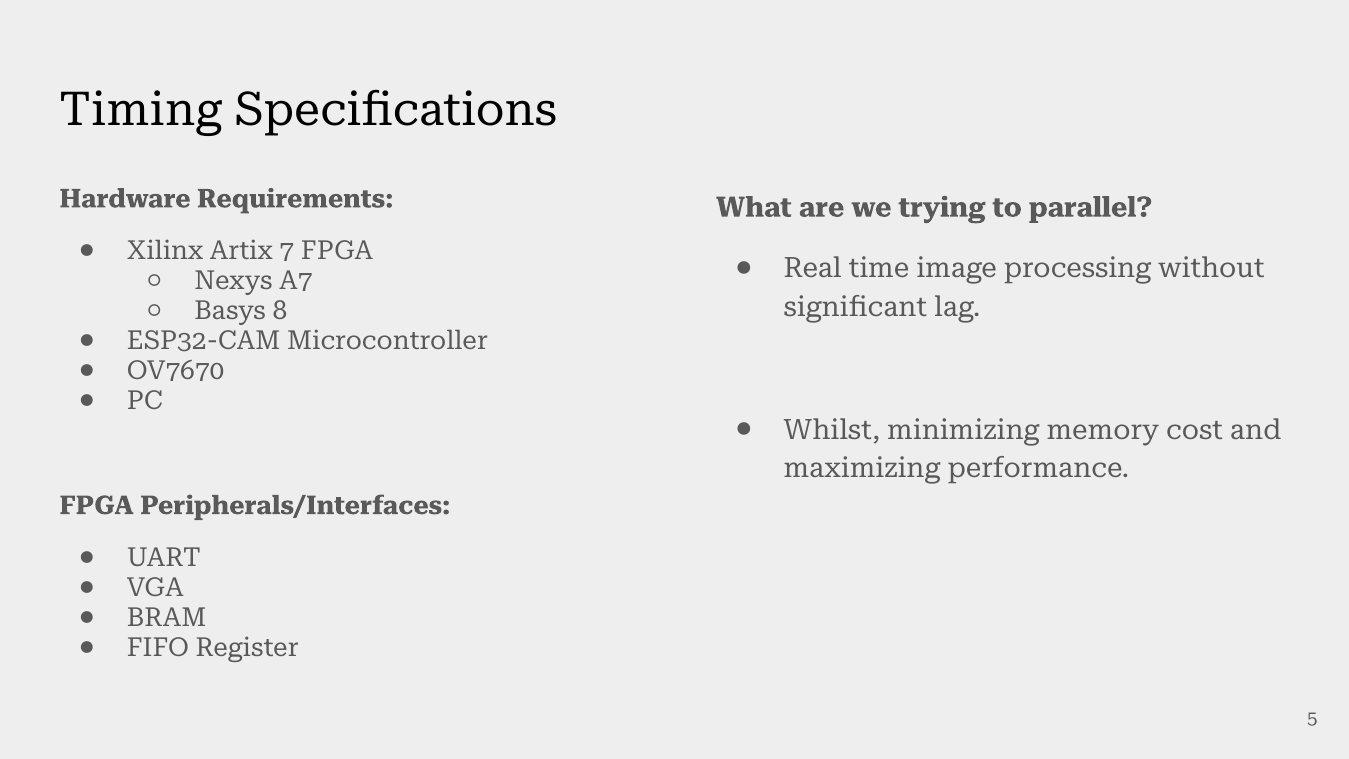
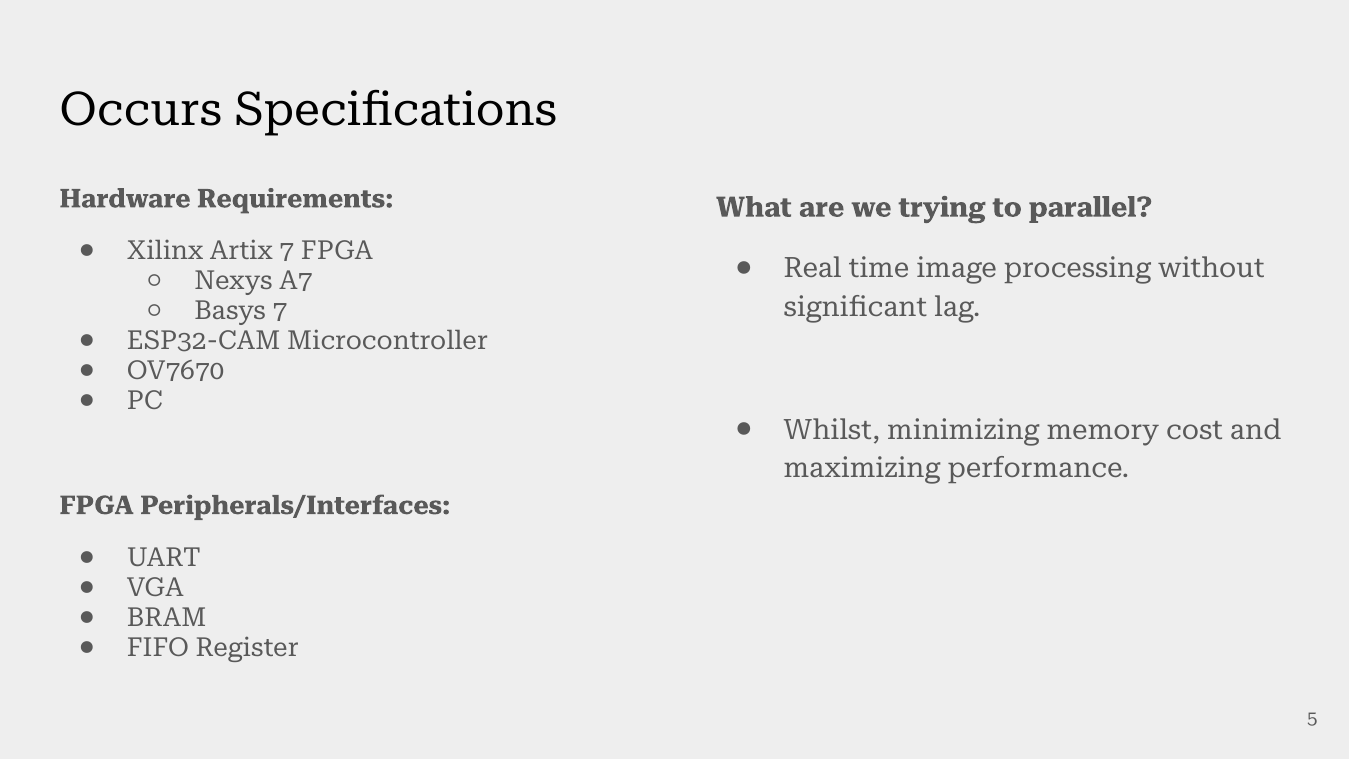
Timing: Timing -> Occurs (141, 110)
Basys 8: 8 -> 7 (280, 311)
